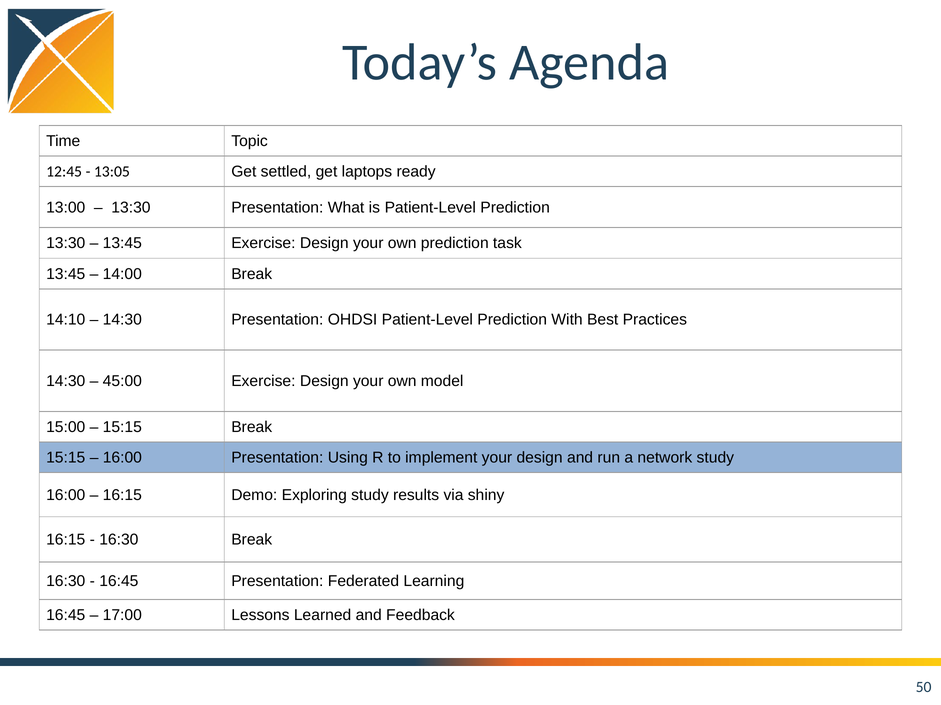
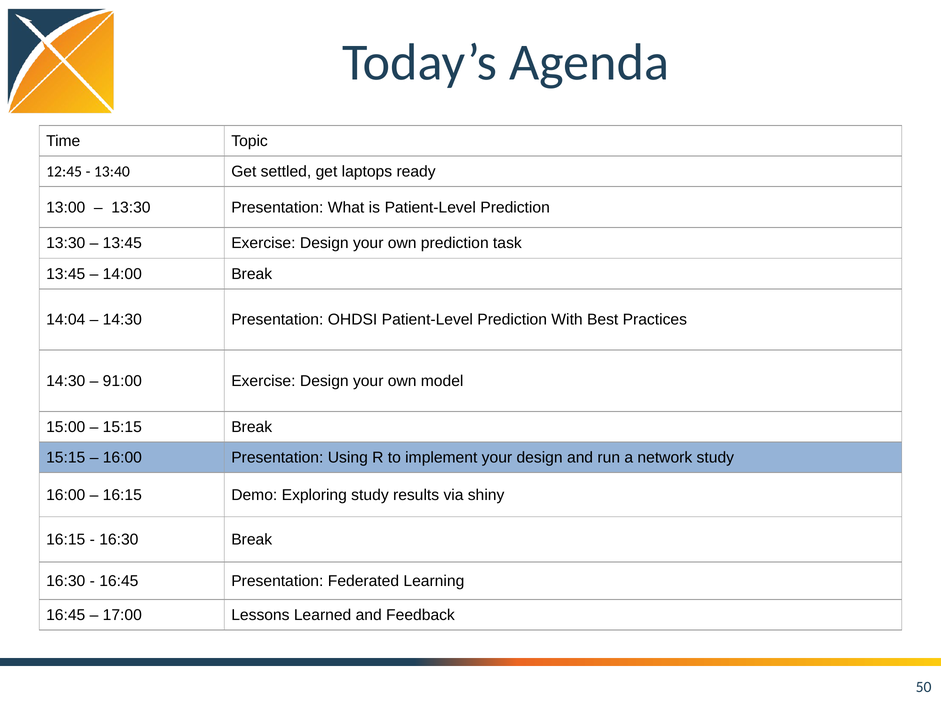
13:05: 13:05 -> 13:40 (112, 172)
14:10: 14:10 -> 14:04 (66, 320)
45:00: 45:00 -> 91:00 (122, 381)
